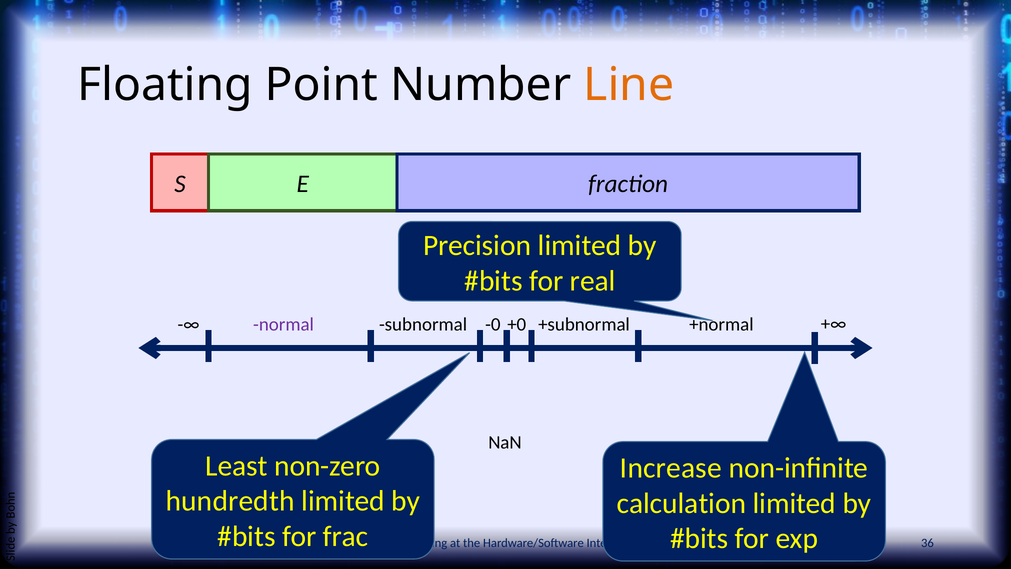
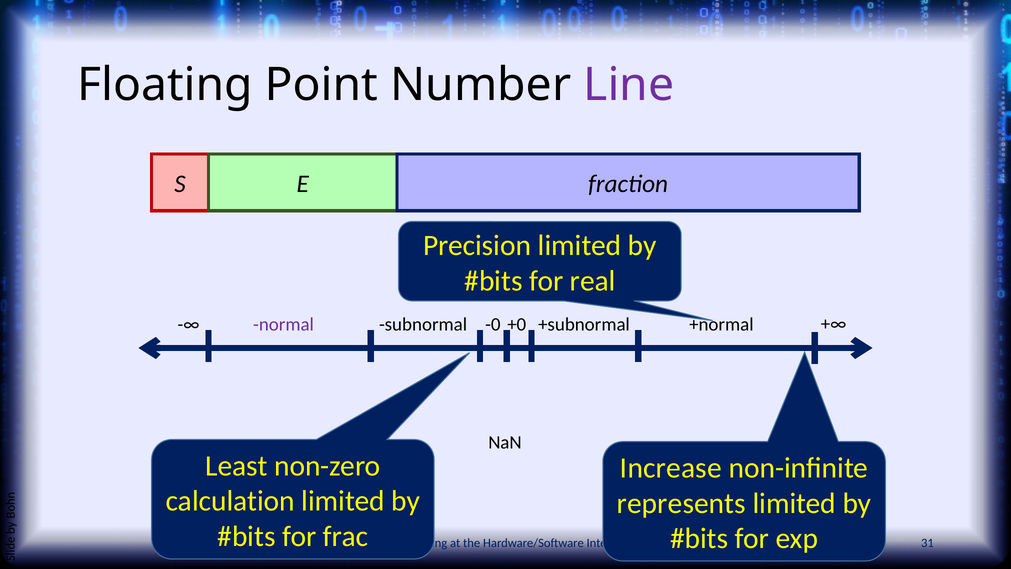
Line colour: orange -> purple (629, 85)
hundredth: hundredth -> calculation (230, 501)
calculation: calculation -> represents (681, 503)
36: 36 -> 31 (927, 543)
